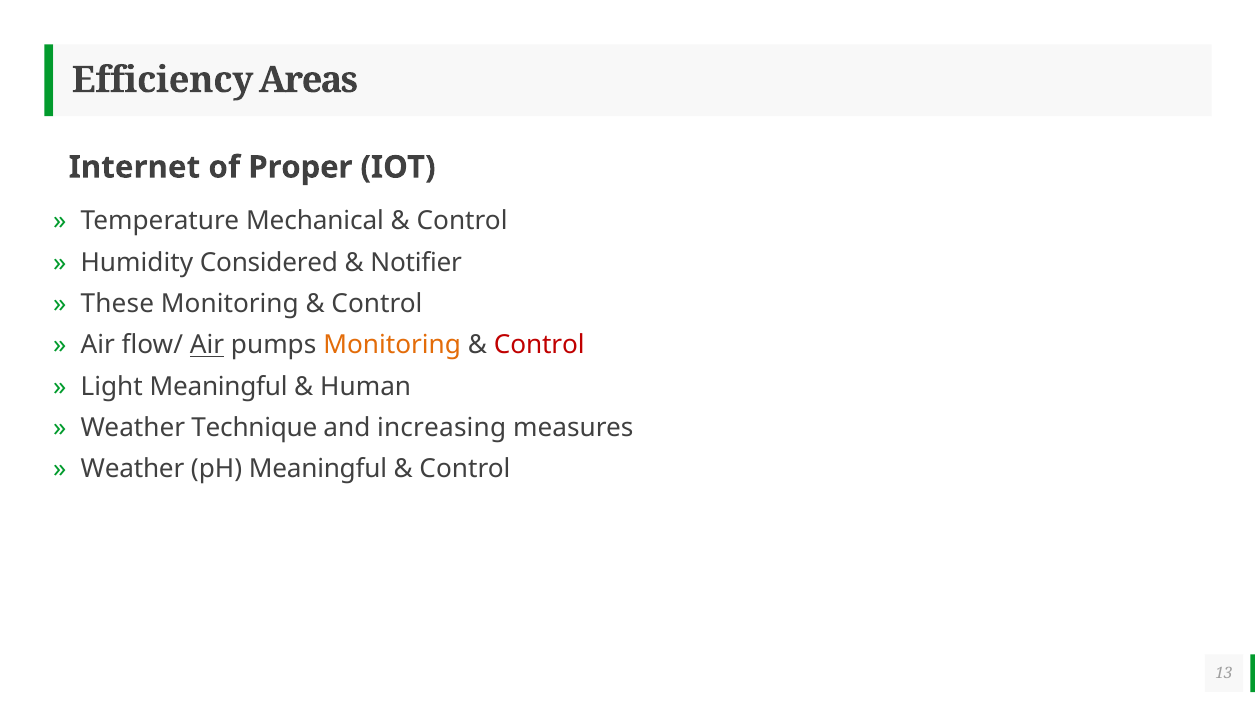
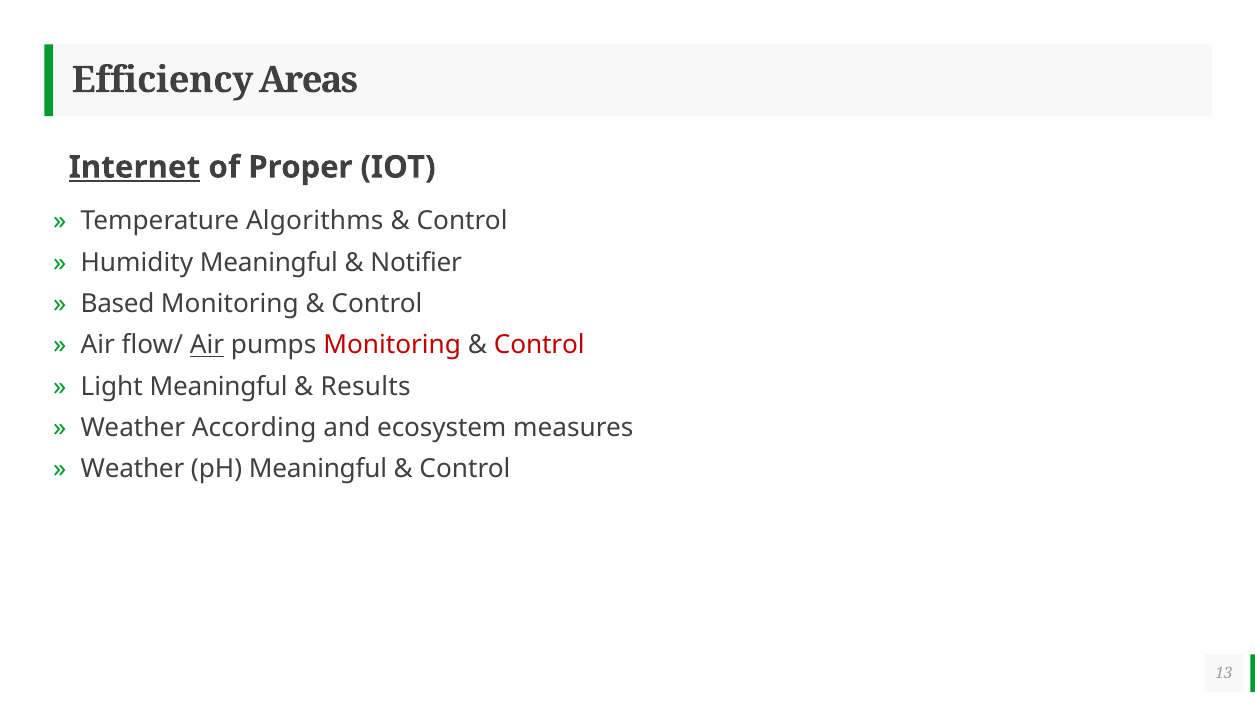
Internet underline: none -> present (134, 167)
Mechanical: Mechanical -> Algorithms (315, 221)
Humidity Considered: Considered -> Meaningful (269, 262)
These: These -> Based (118, 304)
Monitoring colour: orange -> red (392, 345)
Human: Human -> Results (366, 386)
Technique: Technique -> According (254, 428)
increasing: increasing -> ecosystem (442, 428)
